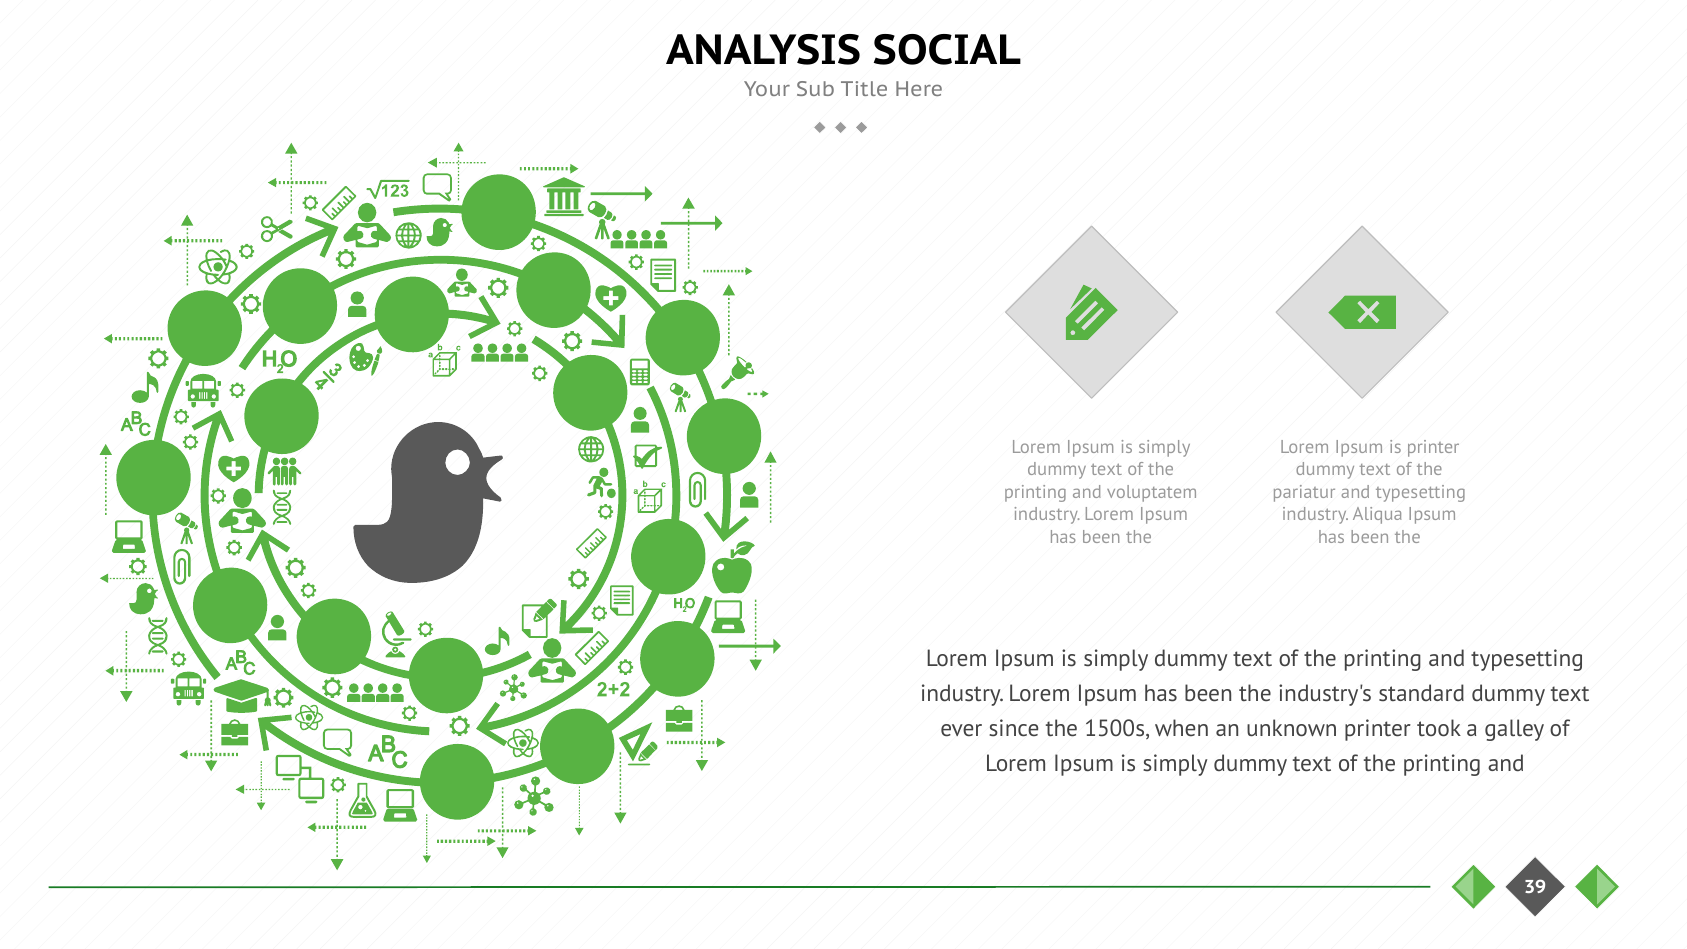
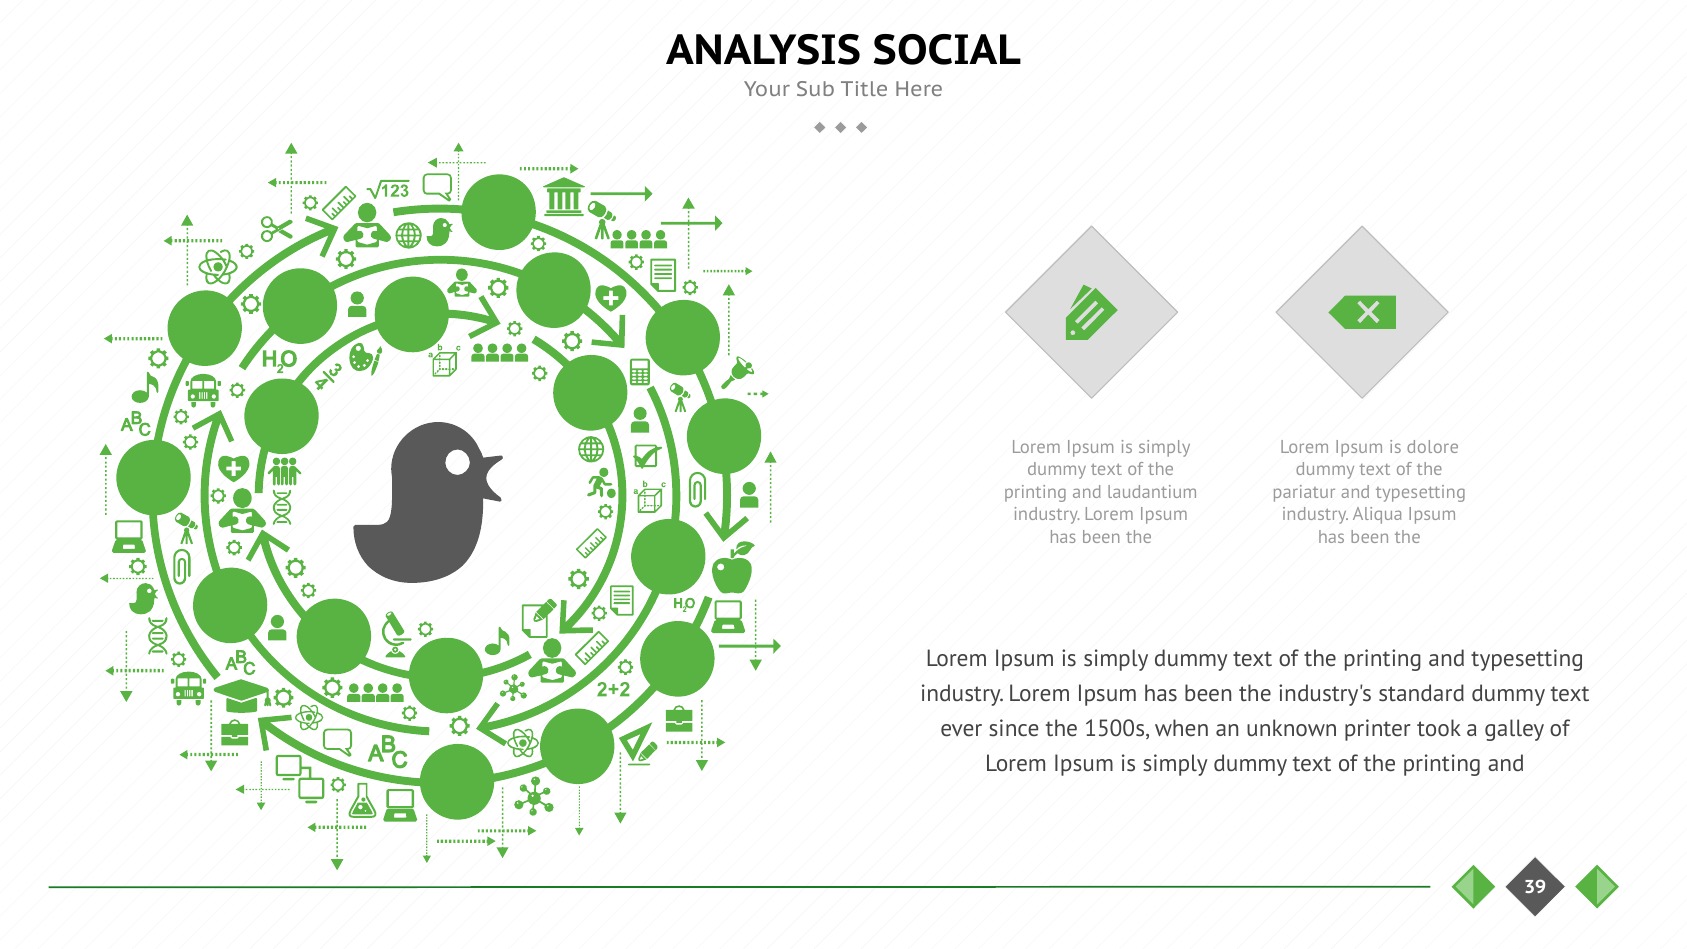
is printer: printer -> dolore (1433, 447)
voluptatem: voluptatem -> laudantium (1152, 492)
